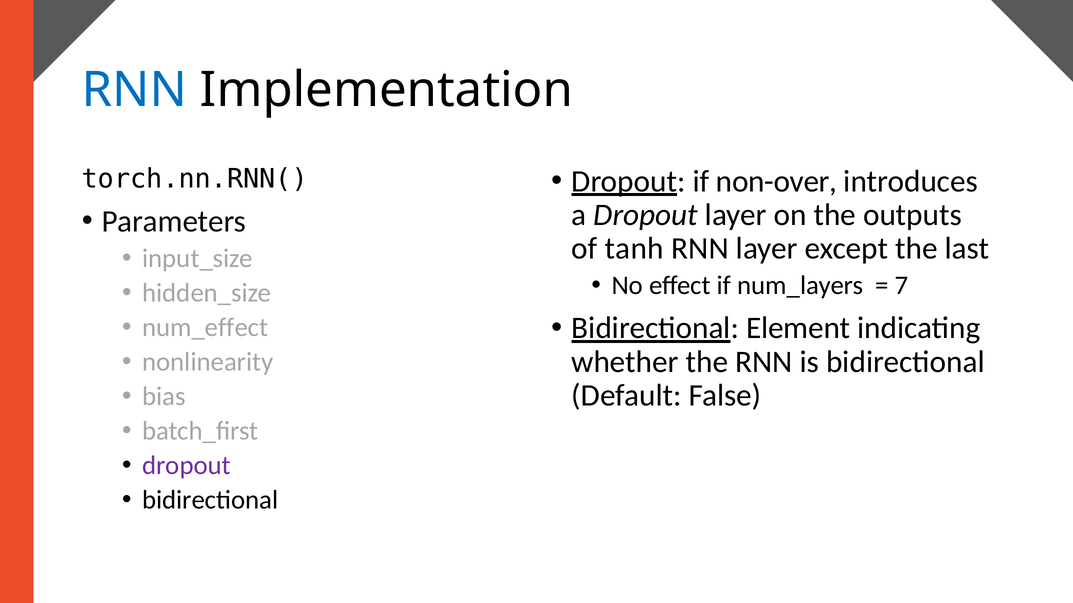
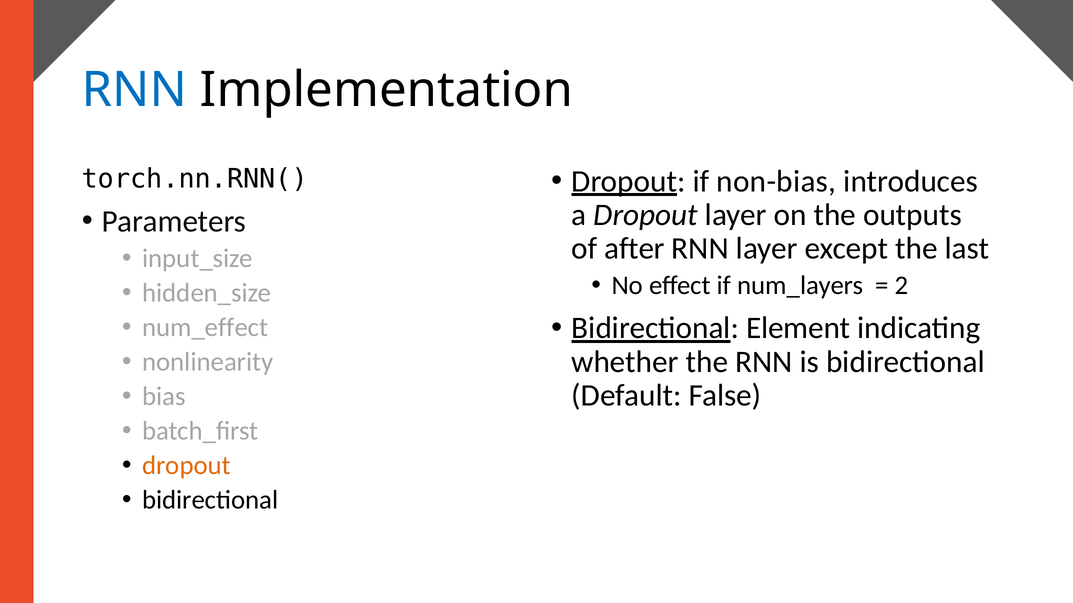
non-over: non-over -> non-bias (776, 181)
tanh: tanh -> after (635, 249)
7: 7 -> 2 (902, 286)
dropout colour: purple -> orange (186, 466)
